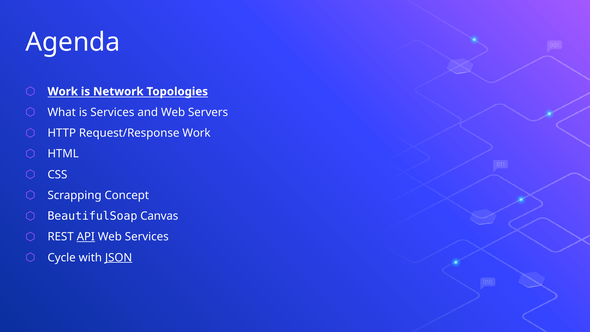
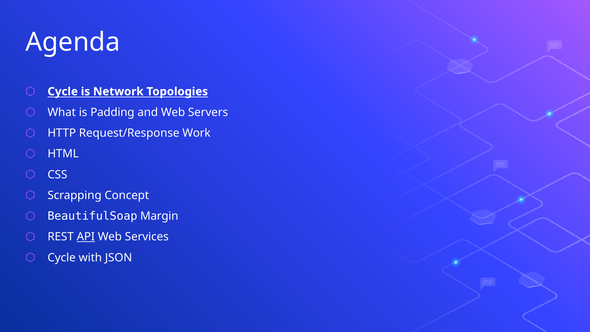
Work: Work -> Cycle (63, 92)
is Services: Services -> Padding (112, 112)
Canvas: Canvas -> Margin (159, 216)
JSON underline: present -> none (119, 257)
